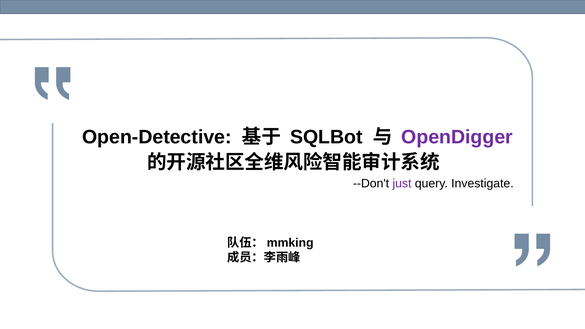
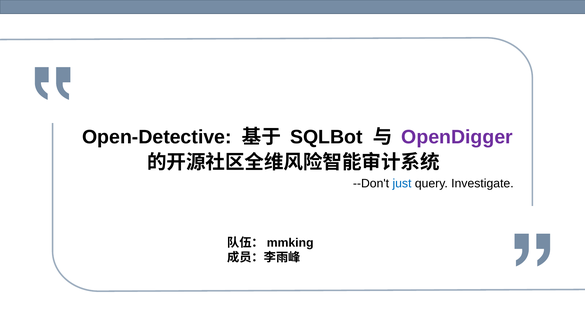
just colour: purple -> blue (402, 184)
